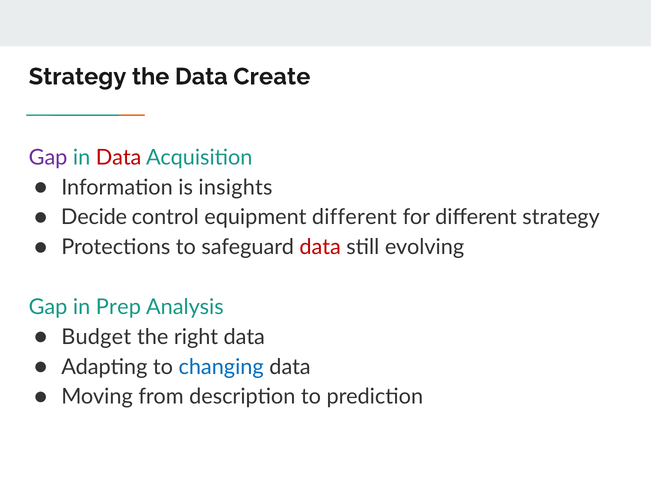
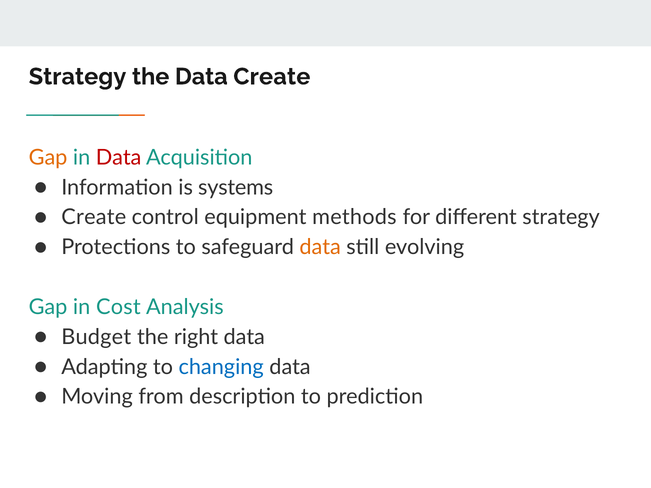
Gap colour: purple -> orange (48, 158)
insights: insights -> systems (236, 187)
Decide: Decide -> Create (94, 217)
equipment different: different -> methods (354, 217)
data colour: red -> orange (320, 247)
Prep: Prep -> Cost (118, 307)
